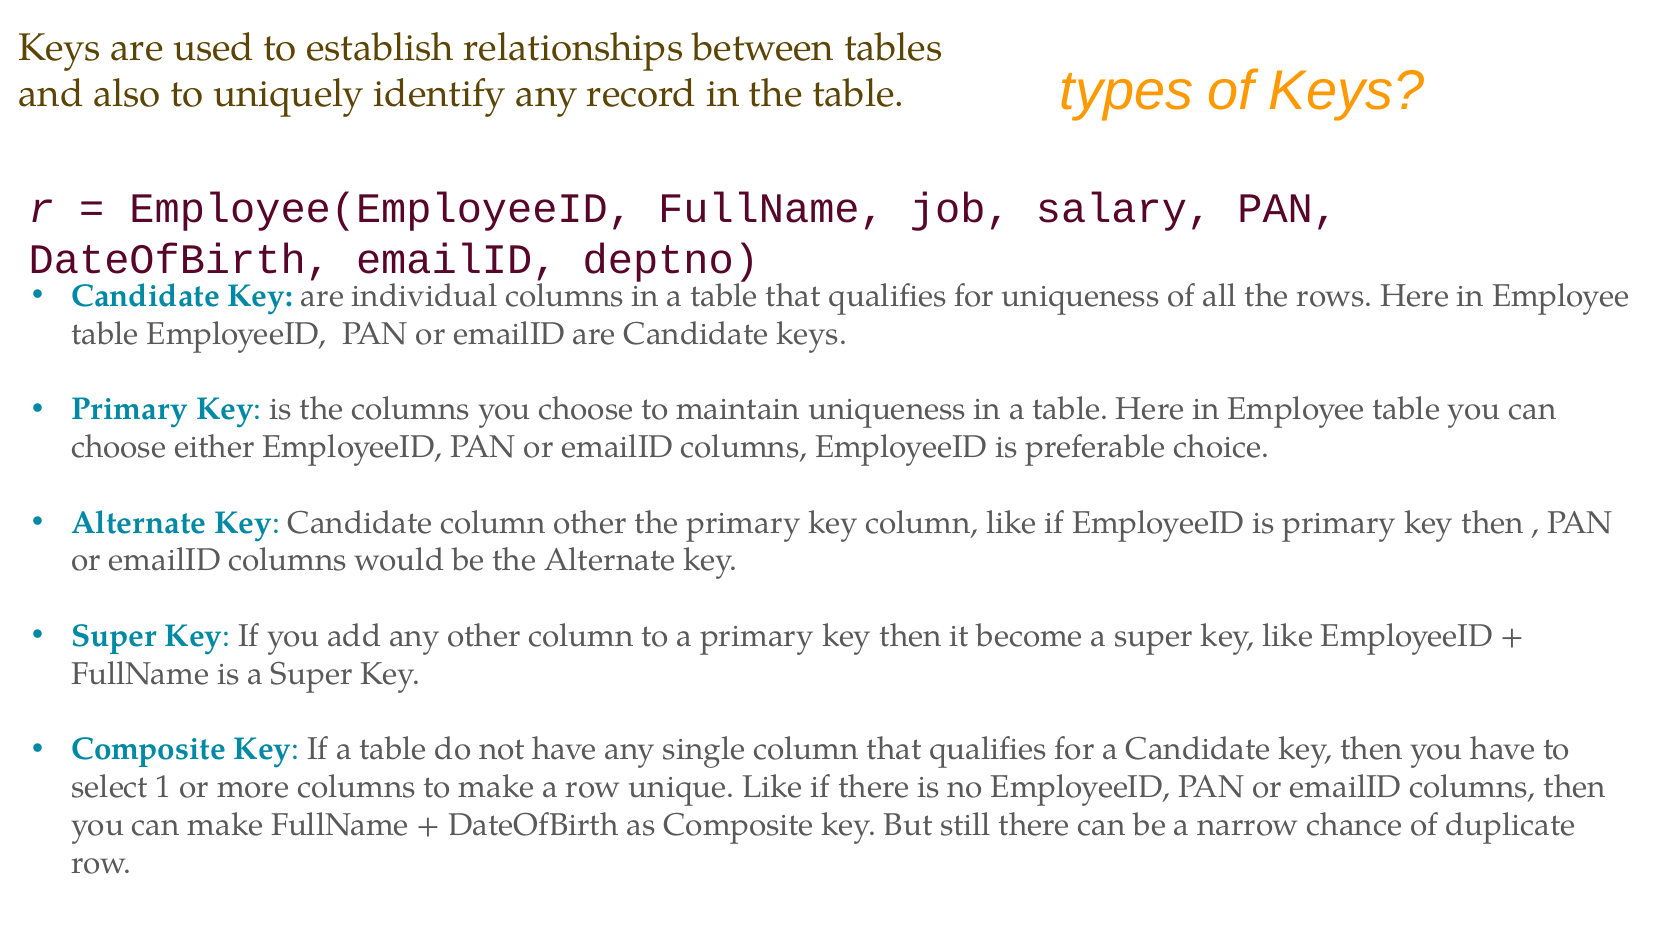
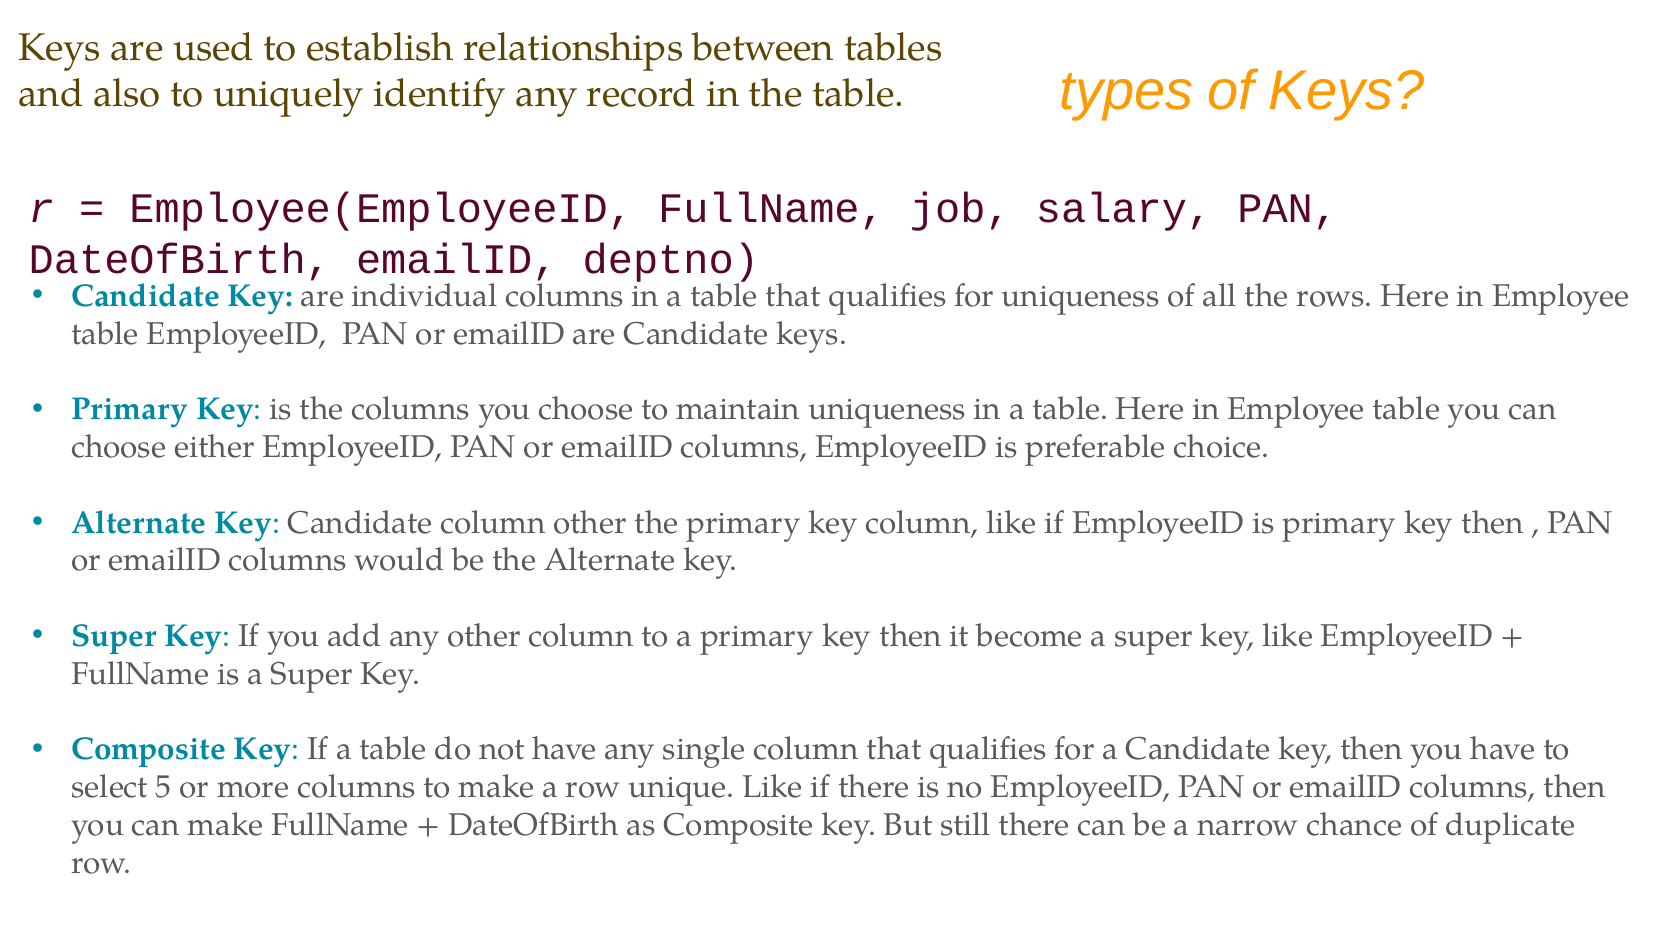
1: 1 -> 5 (164, 787)
